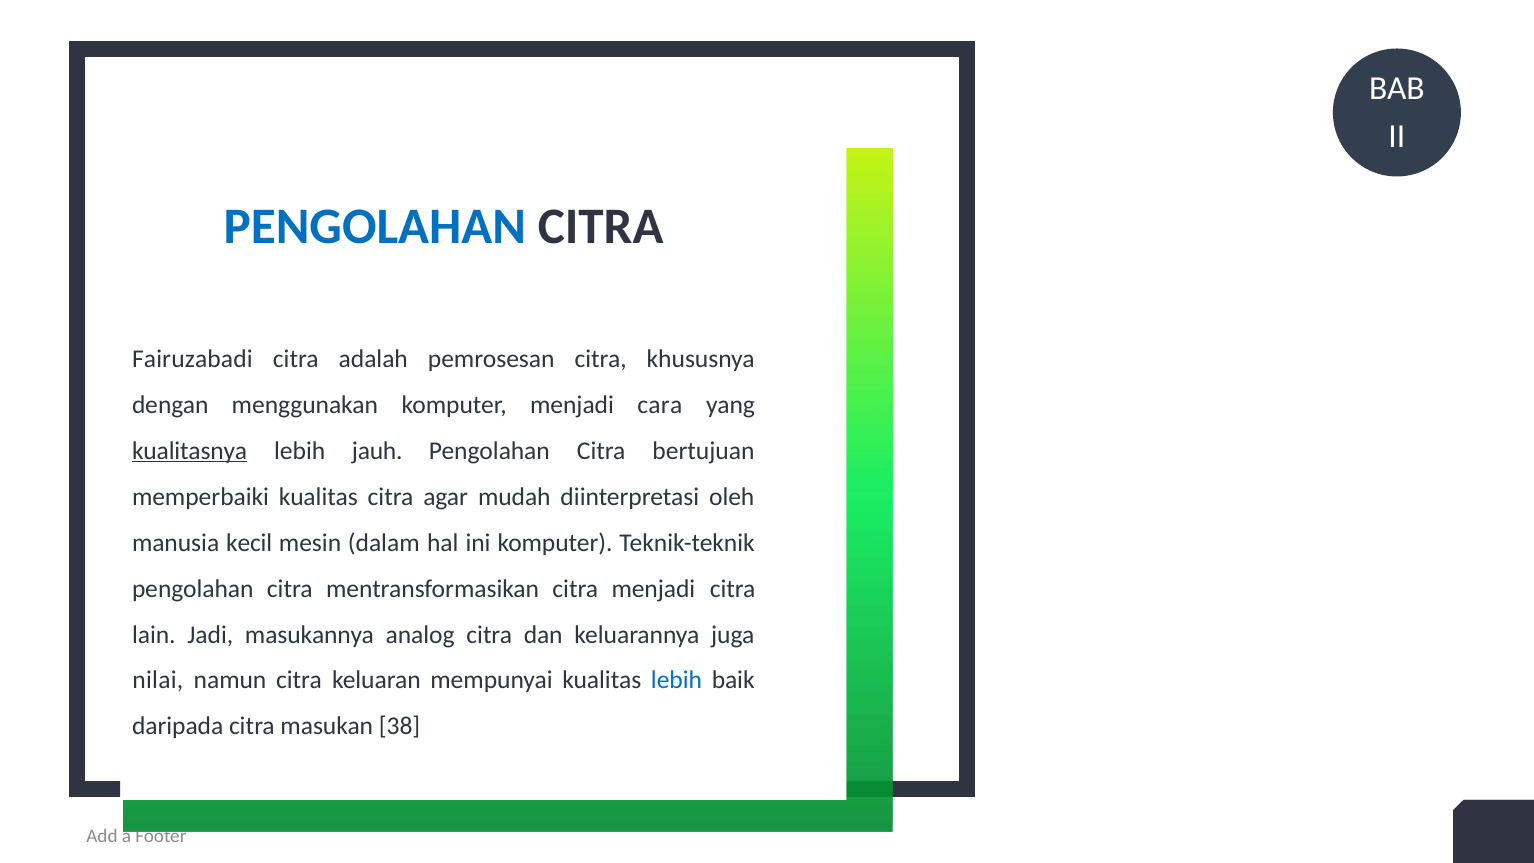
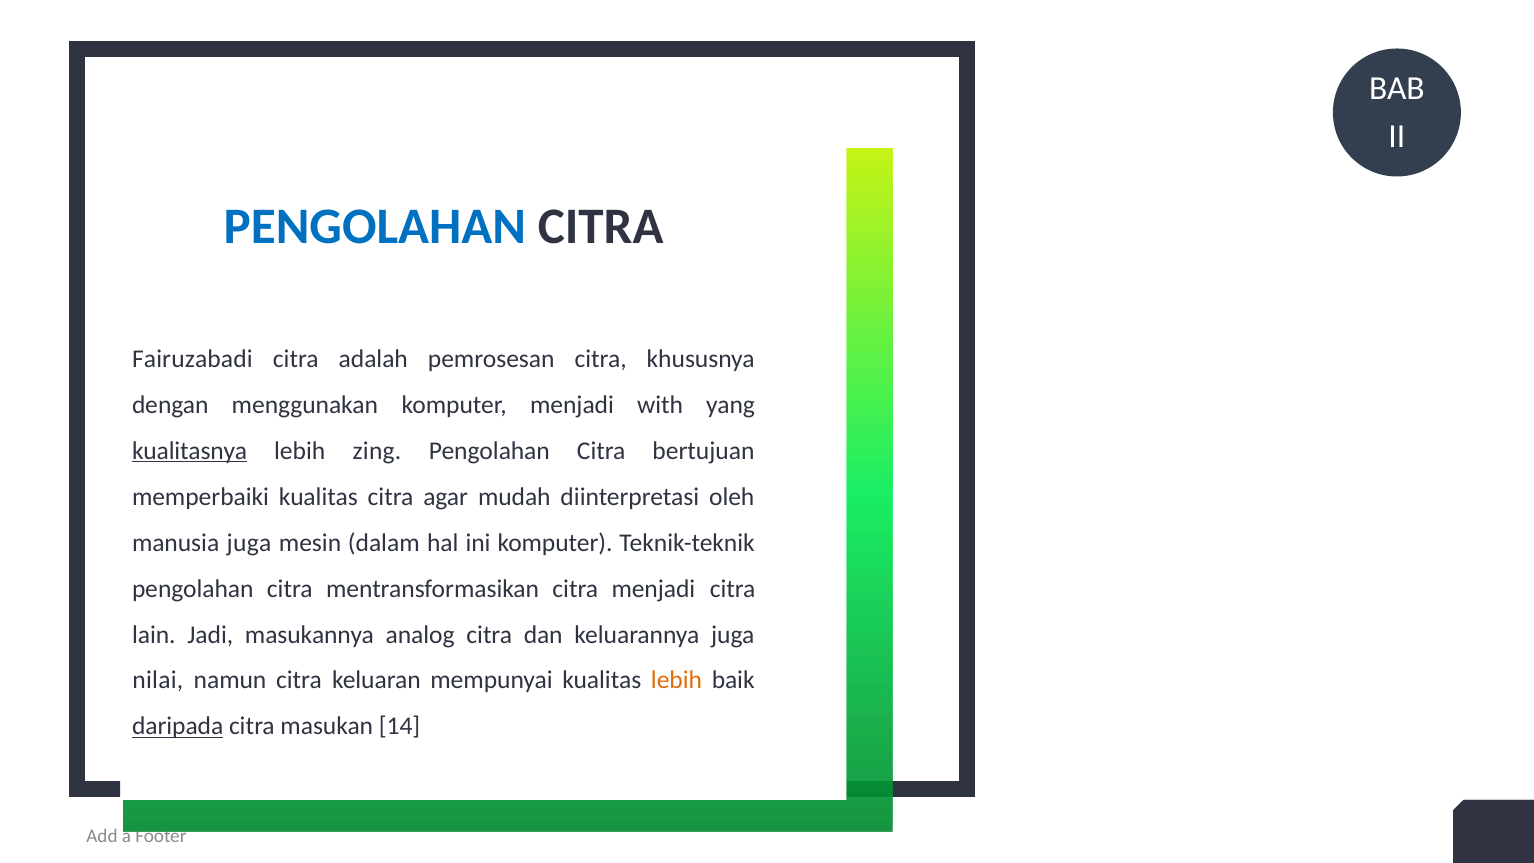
cara: cara -> with (660, 405)
jauh: jauh -> zing (377, 451)
manusia kecil: kecil -> juga (249, 543)
lebih colour: blue -> orange (677, 680)
daripada underline: none -> present (178, 726)
38: 38 -> 14 (400, 726)
